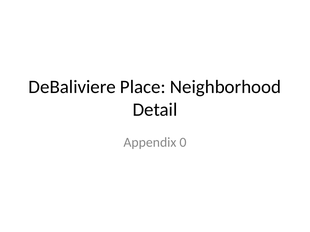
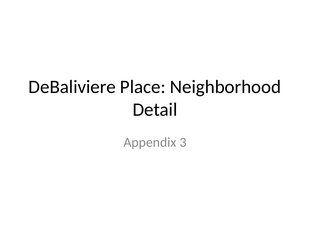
0: 0 -> 3 (183, 143)
